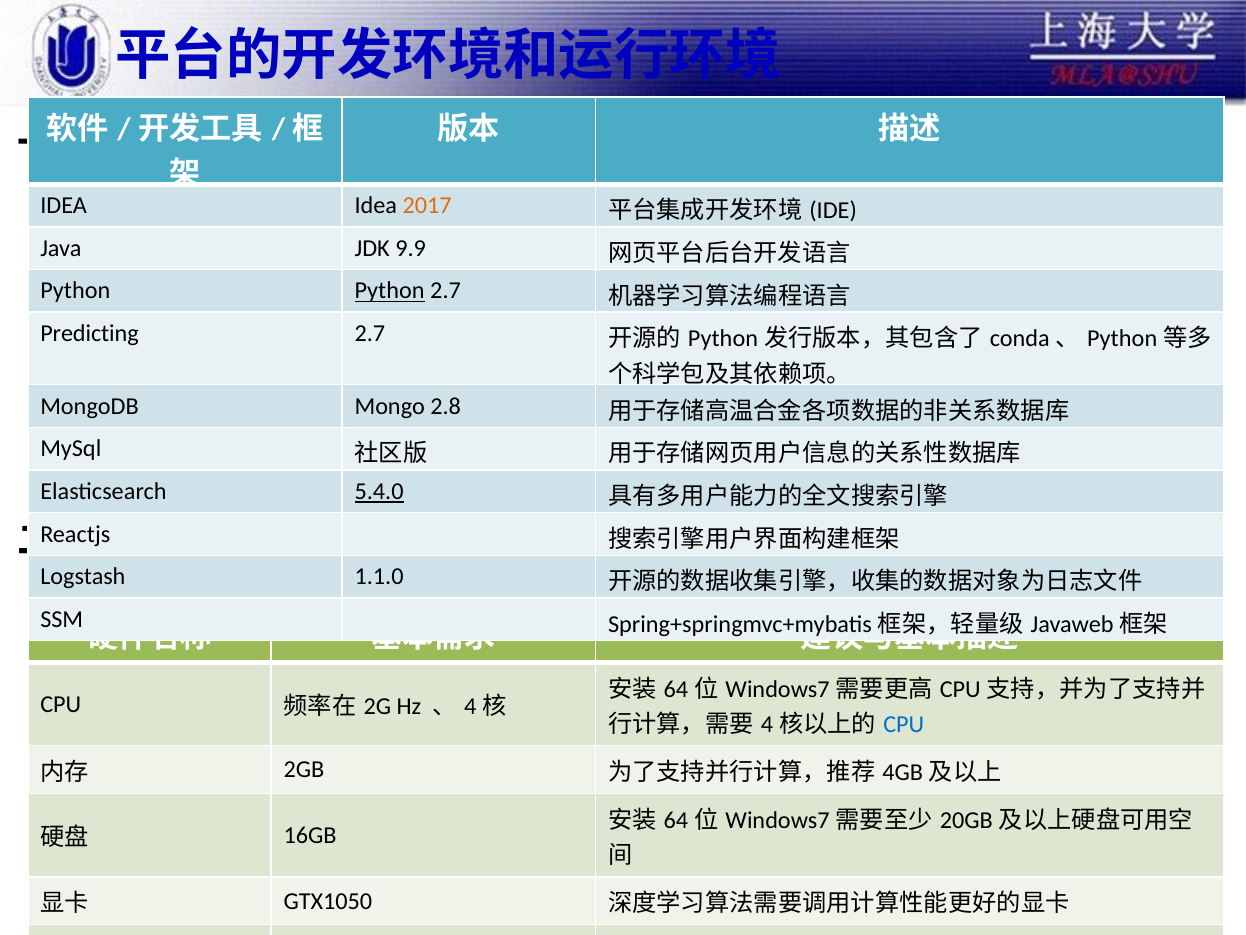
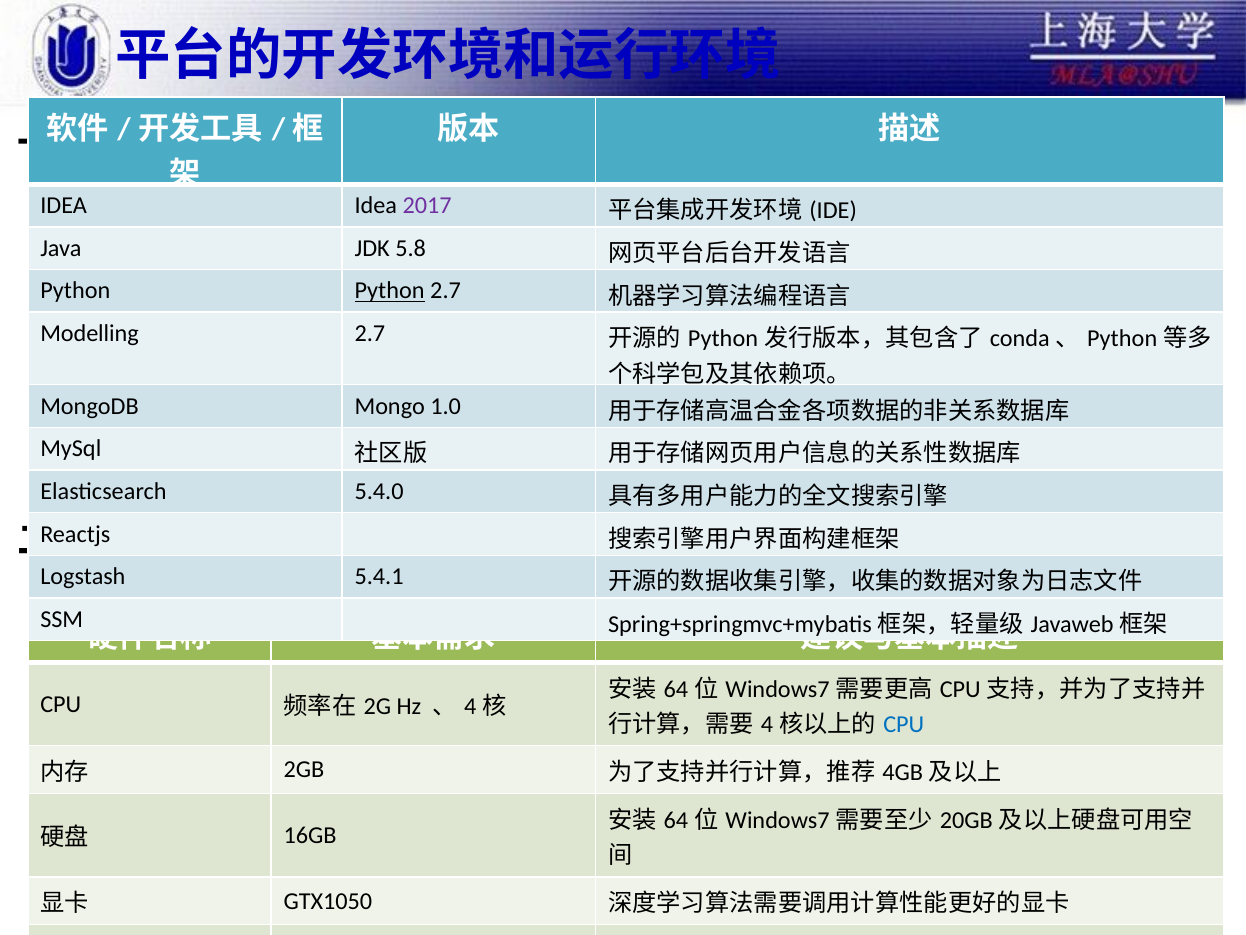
2017 colour: orange -> purple (427, 205)
9.9: 9.9 -> 5.8 (411, 248)
Predicting: Predicting -> Modelling (89, 333)
2.8: 2.8 -> 1.0 (446, 406)
5.4.0 underline: present -> none (379, 491)
1.1.0: 1.1.0 -> 5.4.1 (379, 576)
